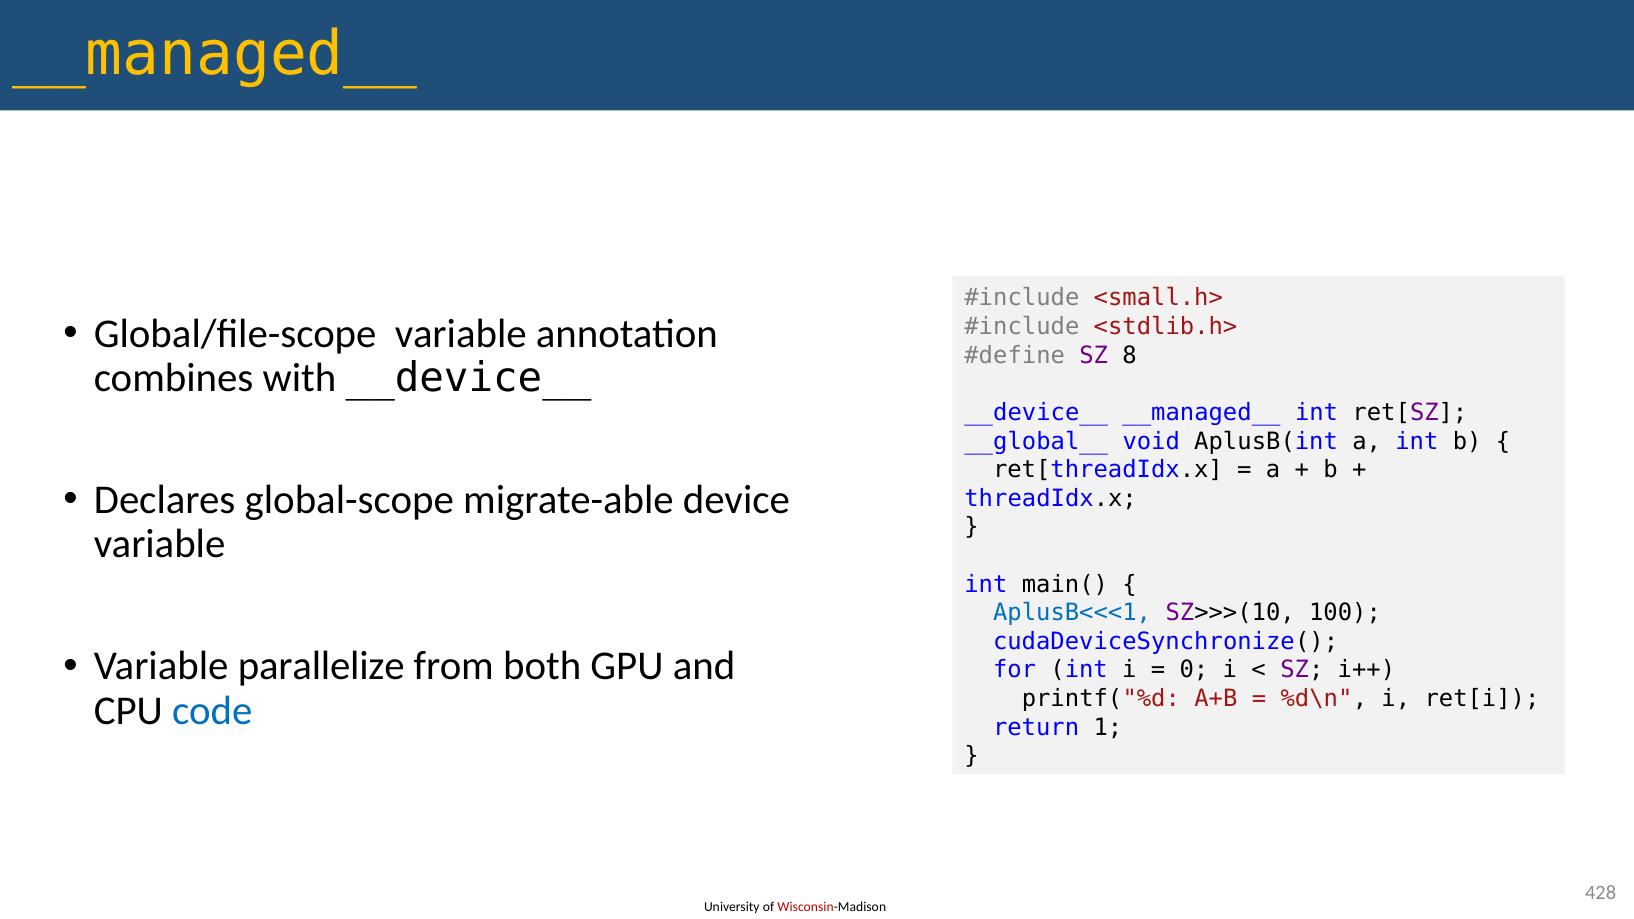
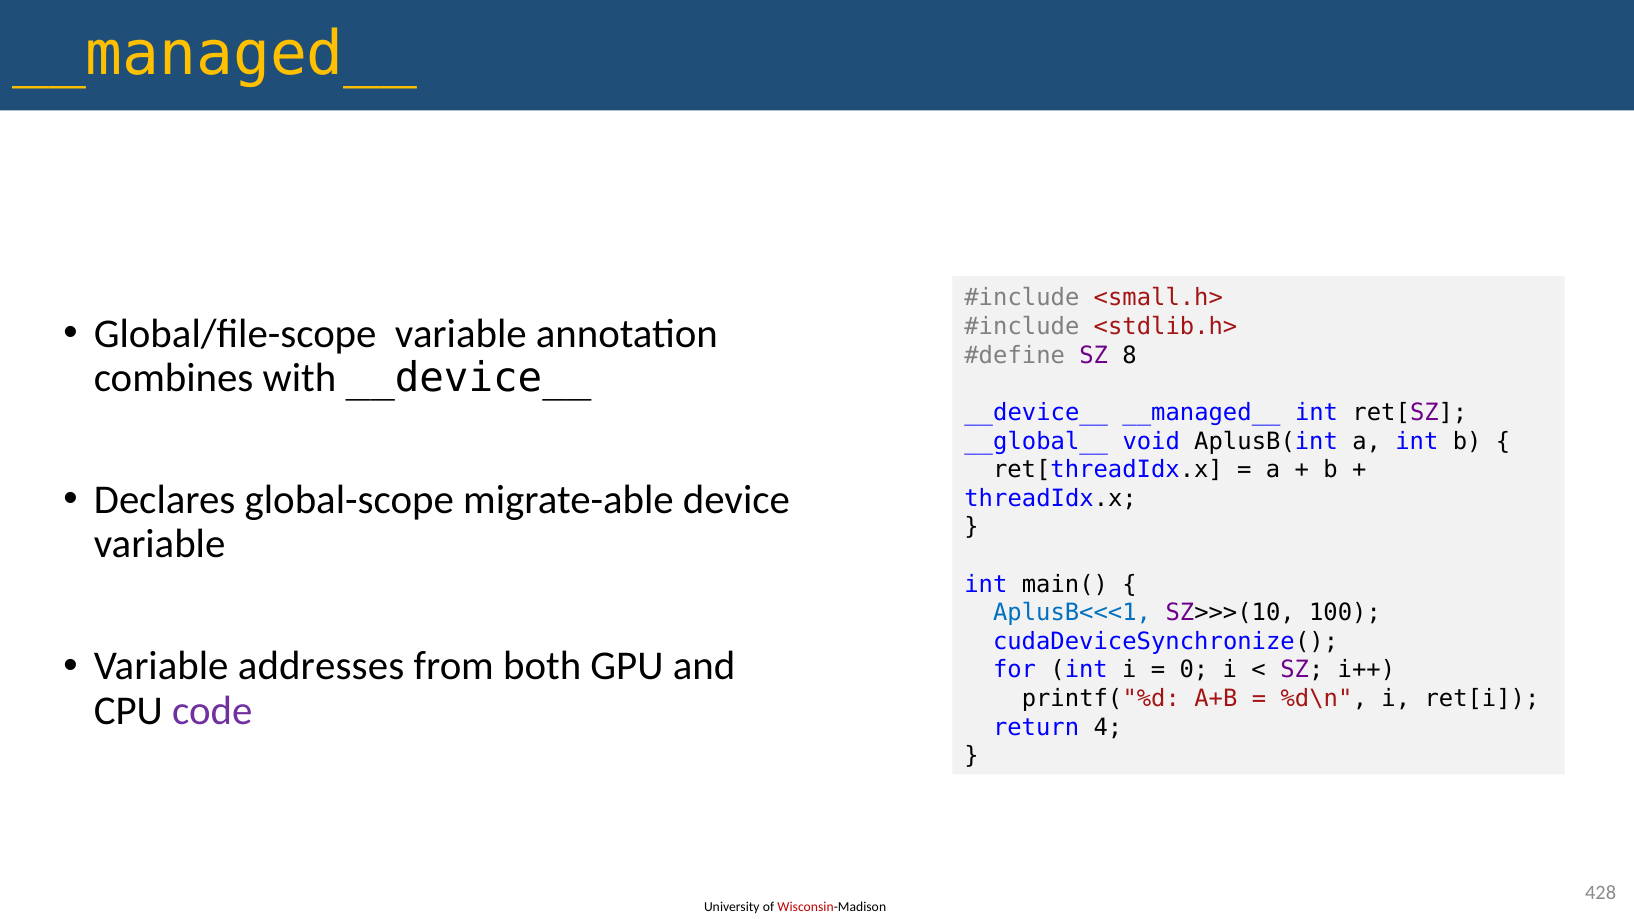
parallelize: parallelize -> addresses (321, 667)
code colour: blue -> purple (212, 711)
1: 1 -> 4 (1108, 727)
